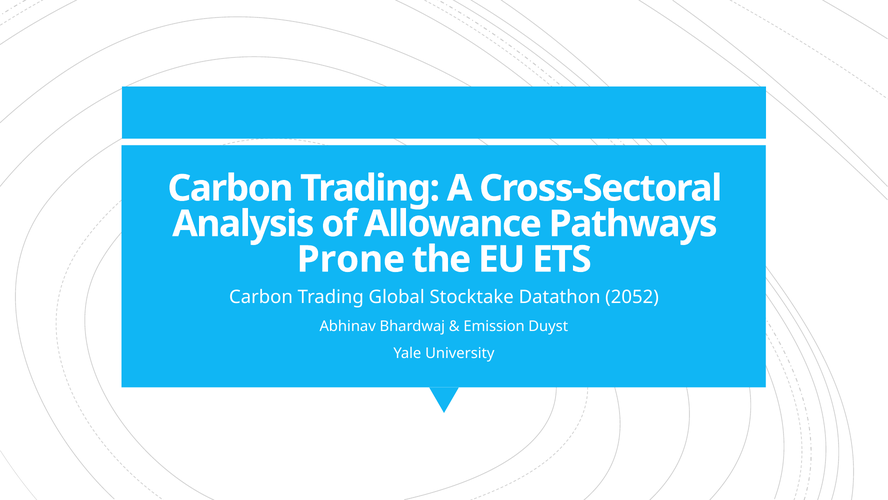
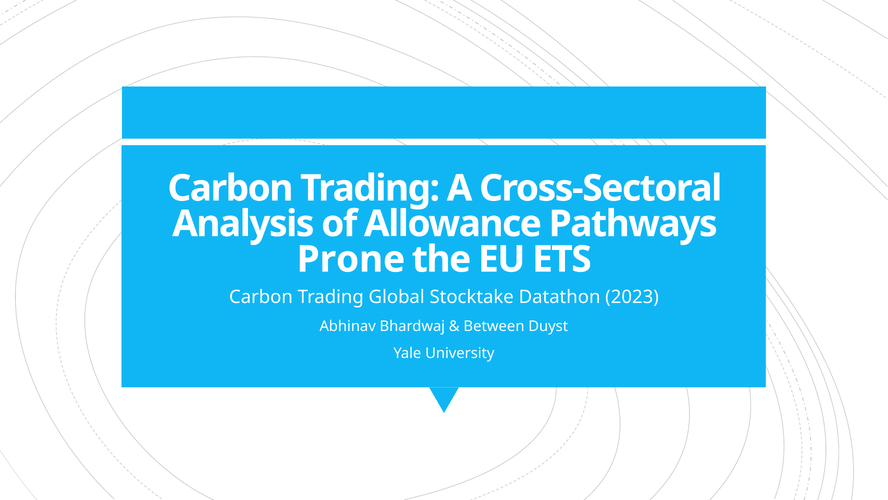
2052: 2052 -> 2023 (632, 297)
Emission: Emission -> Between (494, 326)
